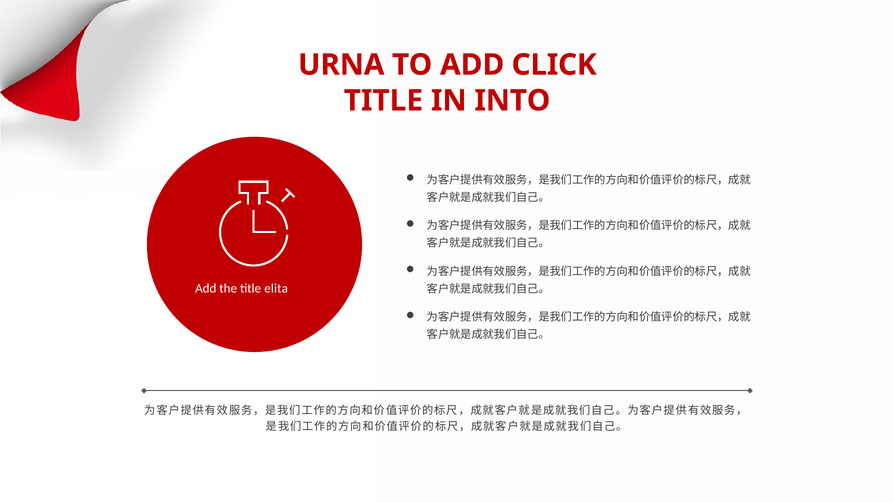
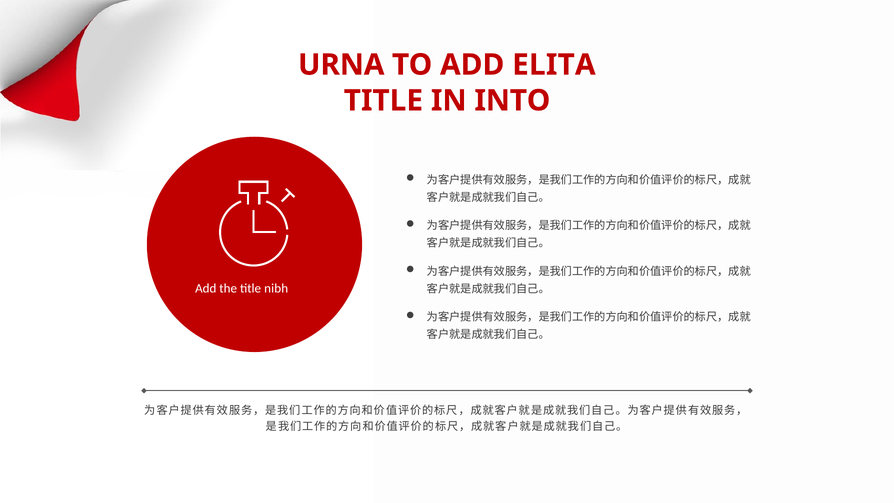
CLICK: CLICK -> ELITA (554, 65)
elita: elita -> nibh (276, 288)
